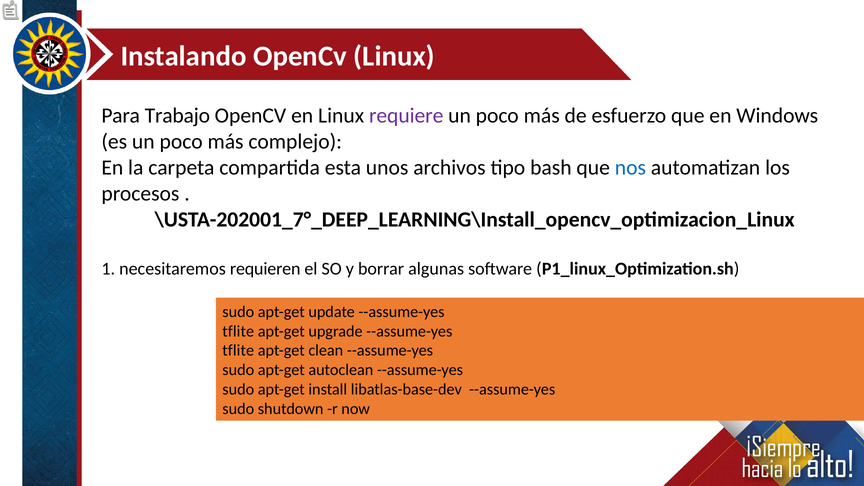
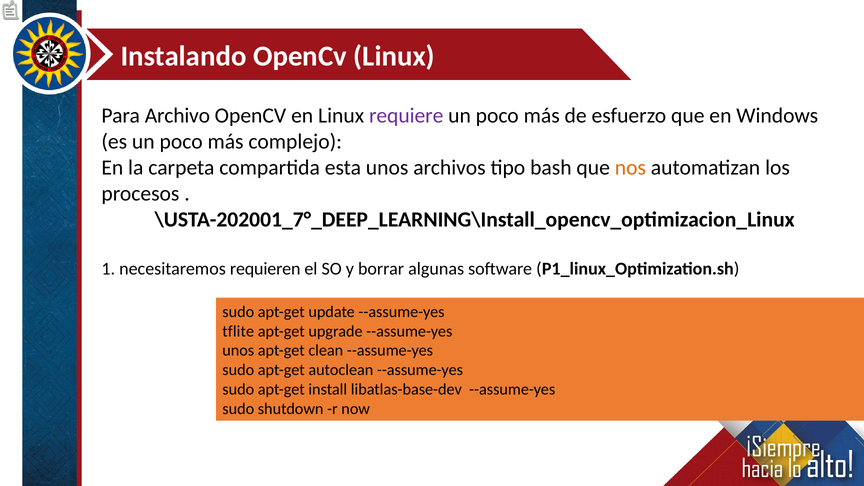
Trabajo: Trabajo -> Archivo (177, 116)
nos colour: blue -> orange (630, 168)
tflite: tflite -> unos (238, 351)
